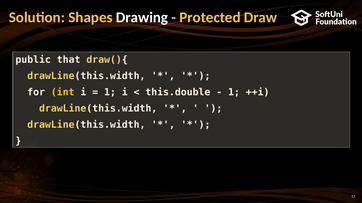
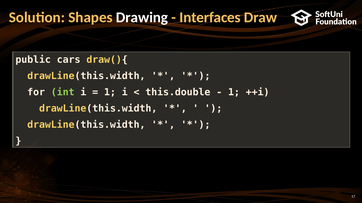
Protected: Protected -> Interfaces (210, 18)
that: that -> cars (69, 60)
int colour: yellow -> light green (63, 93)
